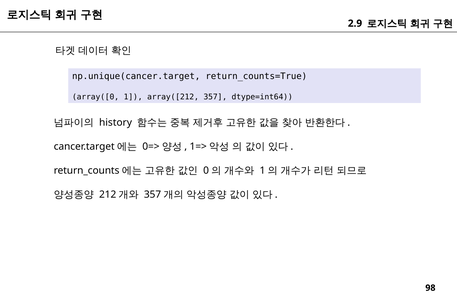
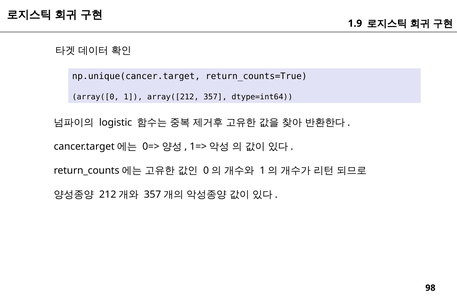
2.9: 2.9 -> 1.9 (355, 23)
history: history -> logistic (116, 122)
